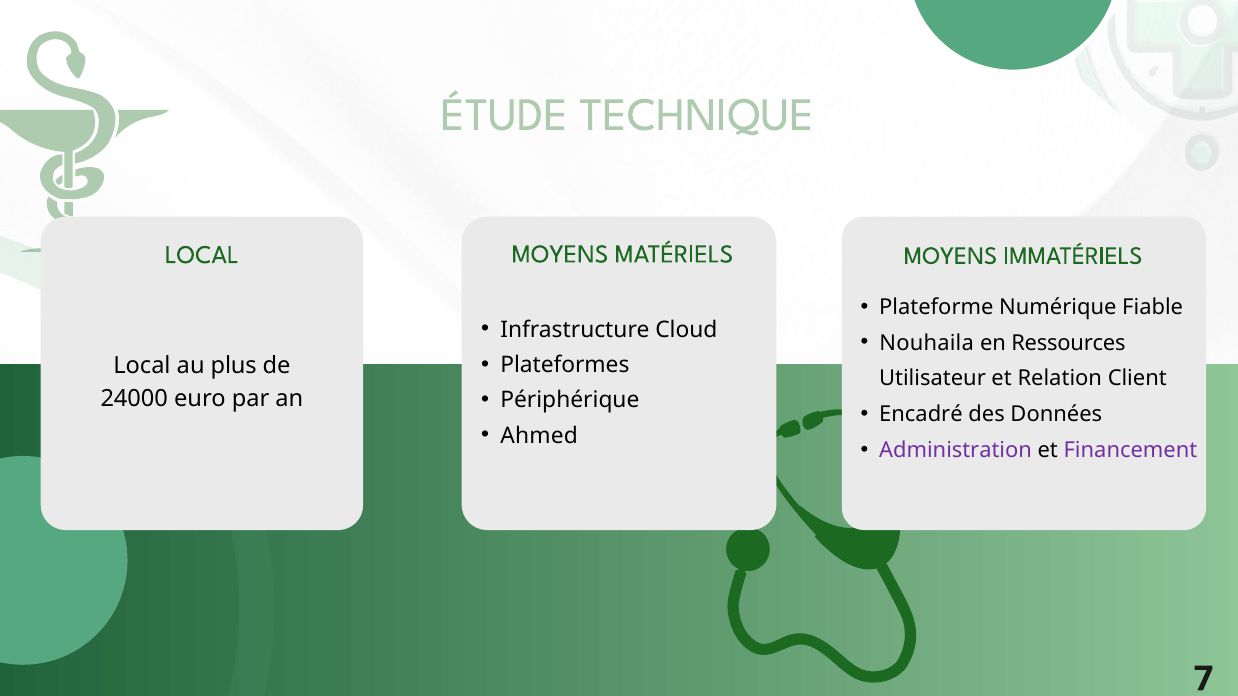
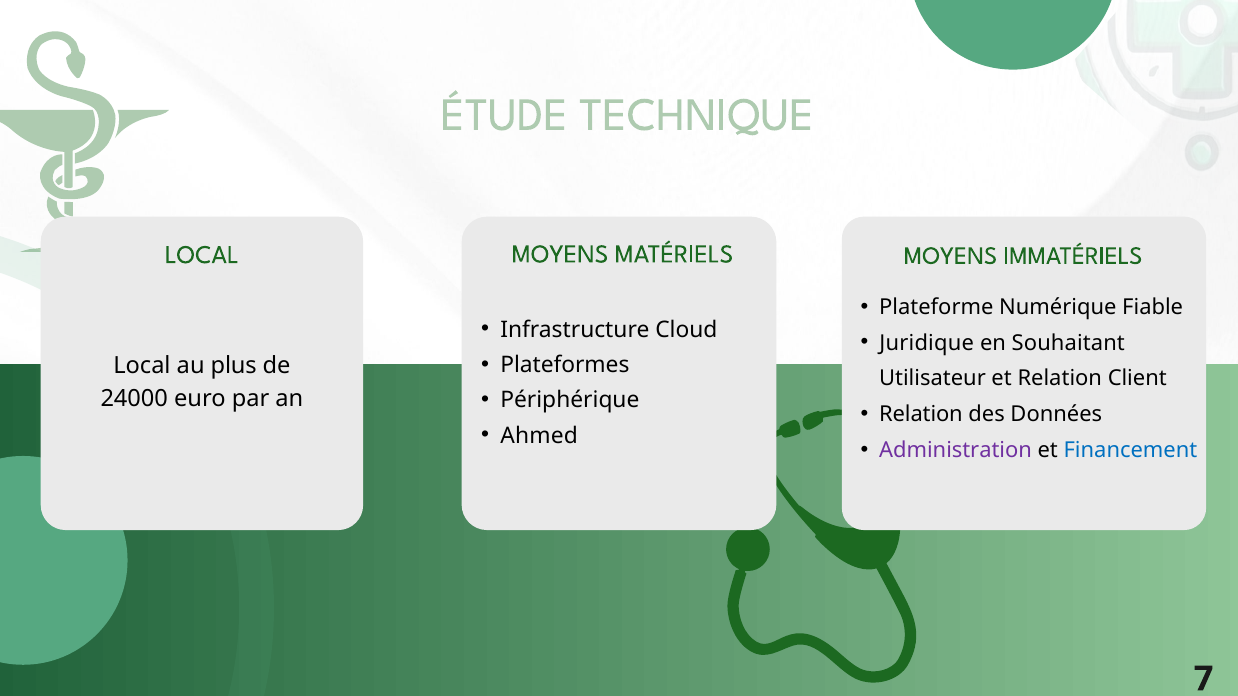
Nouhaila: Nouhaila -> Juridique (927, 343)
Ressources: Ressources -> Souhaitant (1068, 343)
Encadré: Encadré -> Relation (921, 415)
Financement colour: purple -> blue (1130, 450)
